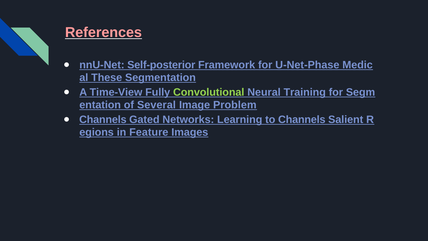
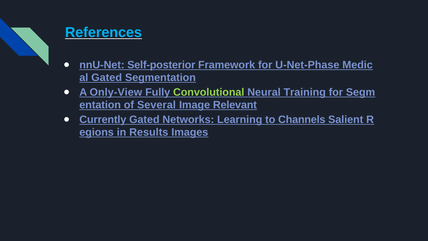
References colour: pink -> light blue (103, 32)
These: These -> Gated (107, 77)
Time-View: Time-View -> Only-View (116, 92)
Problem: Problem -> Relevant (235, 105)
Channels: Channels -> Currently (103, 120)
Feature: Feature -> Results (149, 132)
